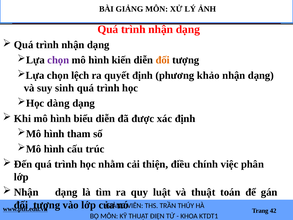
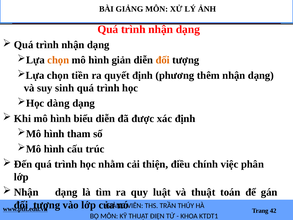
chọn colour: purple -> orange (58, 60)
kiến: kiến -> giản (121, 60)
lệch: lệch -> tiền (80, 75)
khảo: khảo -> thêm (208, 75)
